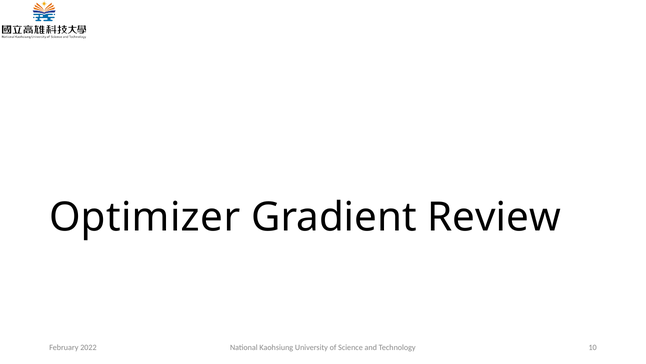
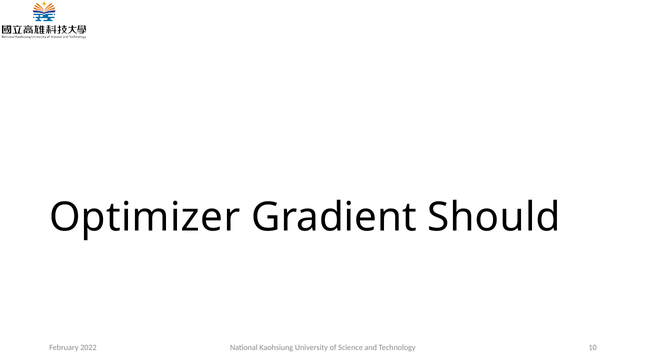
Review: Review -> Should (494, 217)
